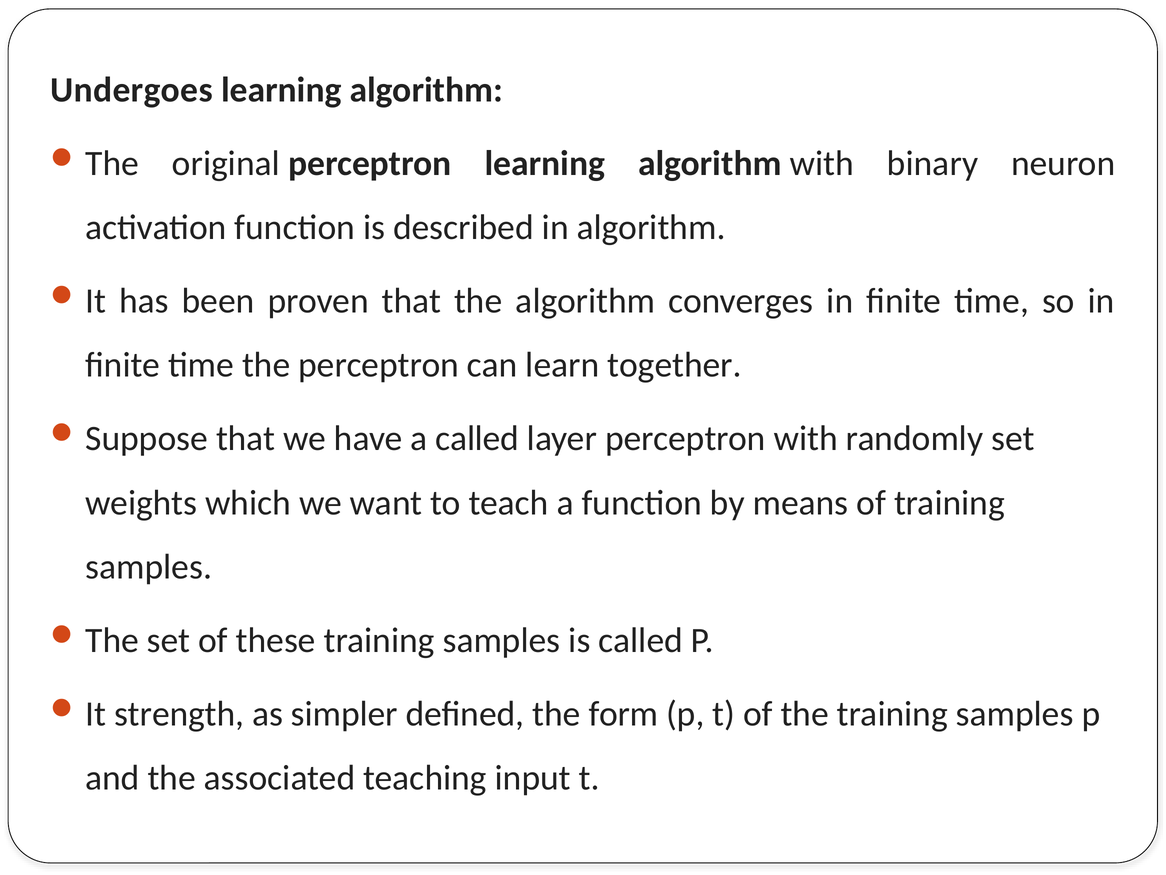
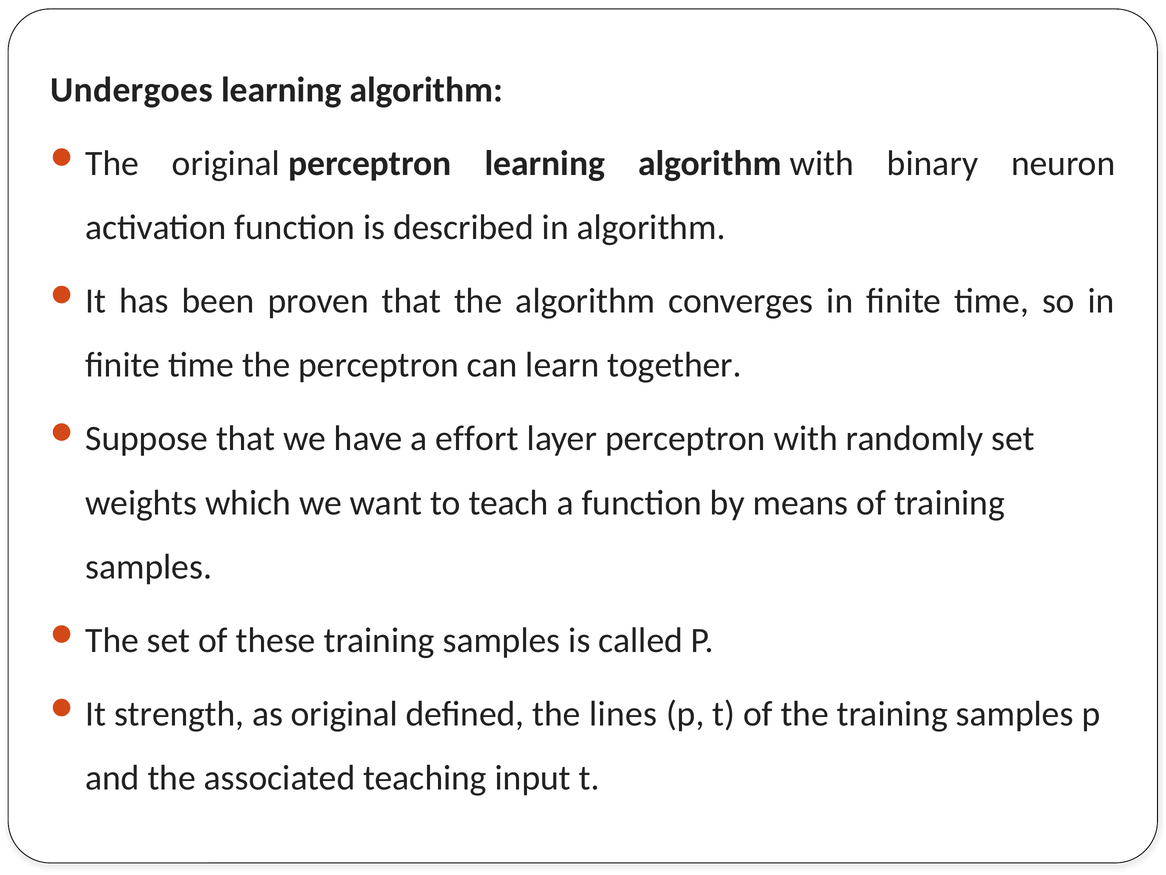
a called: called -> effort (477, 438)
as simpler: simpler -> original (344, 714)
form: form -> lines (623, 714)
